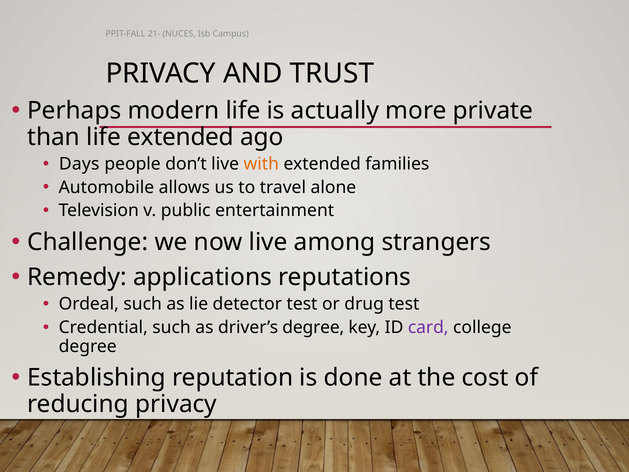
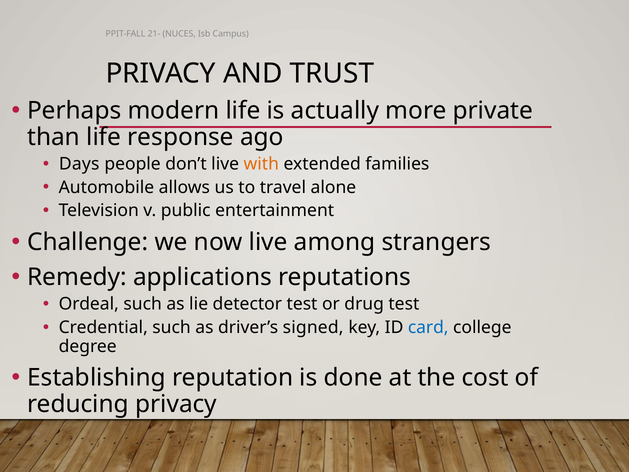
life extended: extended -> response (181, 137)
driver’s degree: degree -> signed (313, 327)
card colour: purple -> blue (428, 327)
